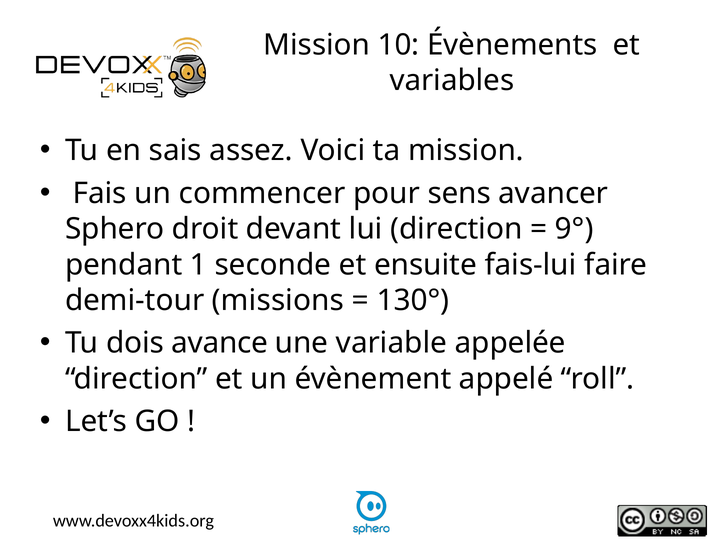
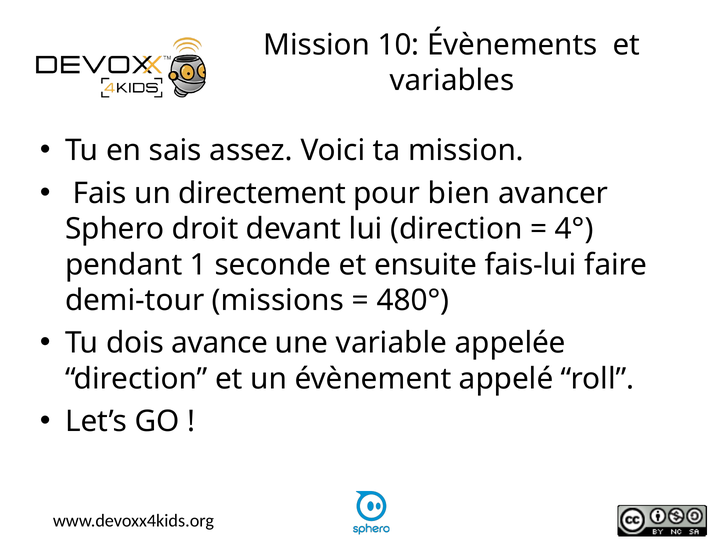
commencer: commencer -> directement (262, 193)
sens: sens -> bien (459, 193)
9°: 9° -> 4° (574, 229)
130°: 130° -> 480° (413, 301)
